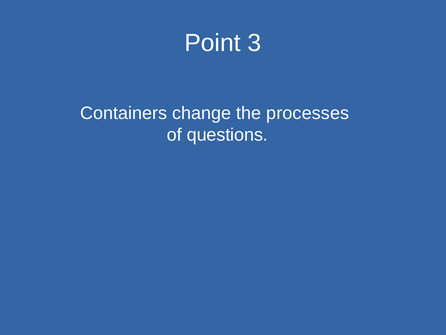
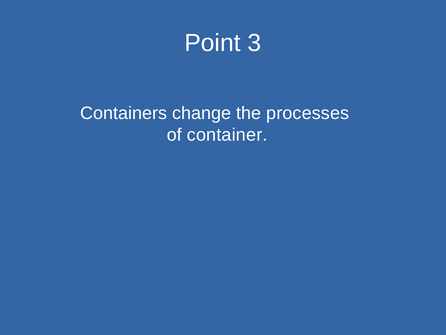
questions: questions -> container (227, 135)
